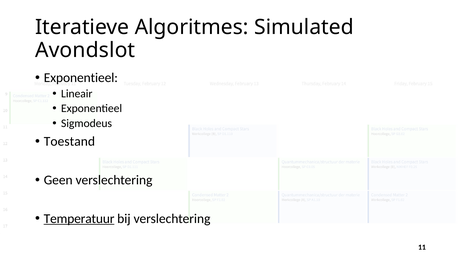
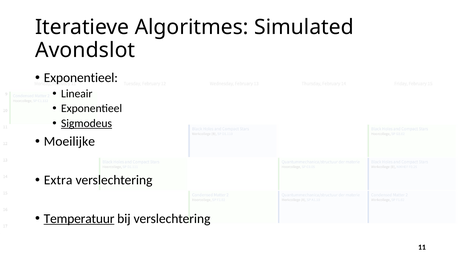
Sigmodeus underline: none -> present (87, 123)
Toestand: Toestand -> Moeilijke (69, 142)
Geen: Geen -> Extra (58, 180)
